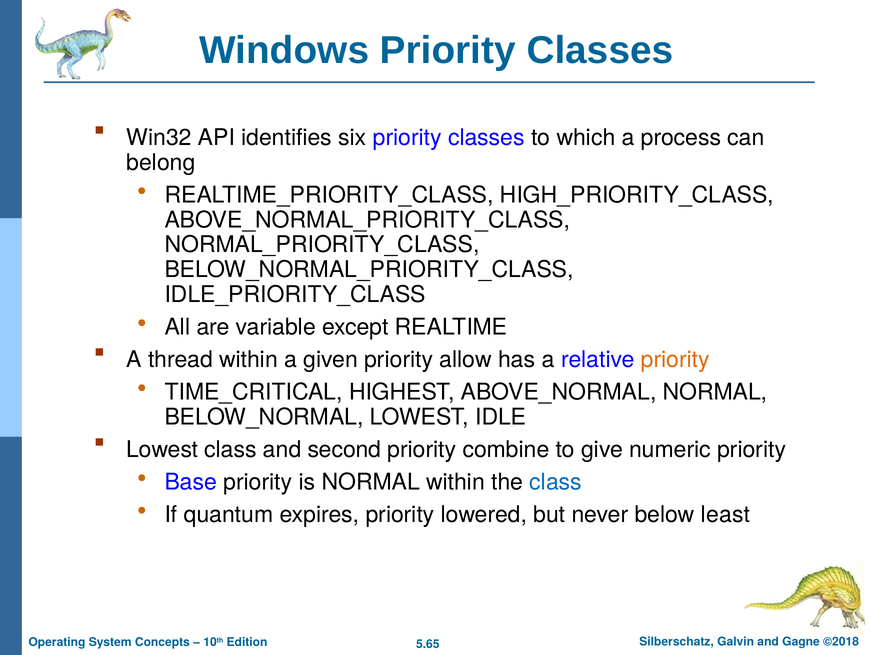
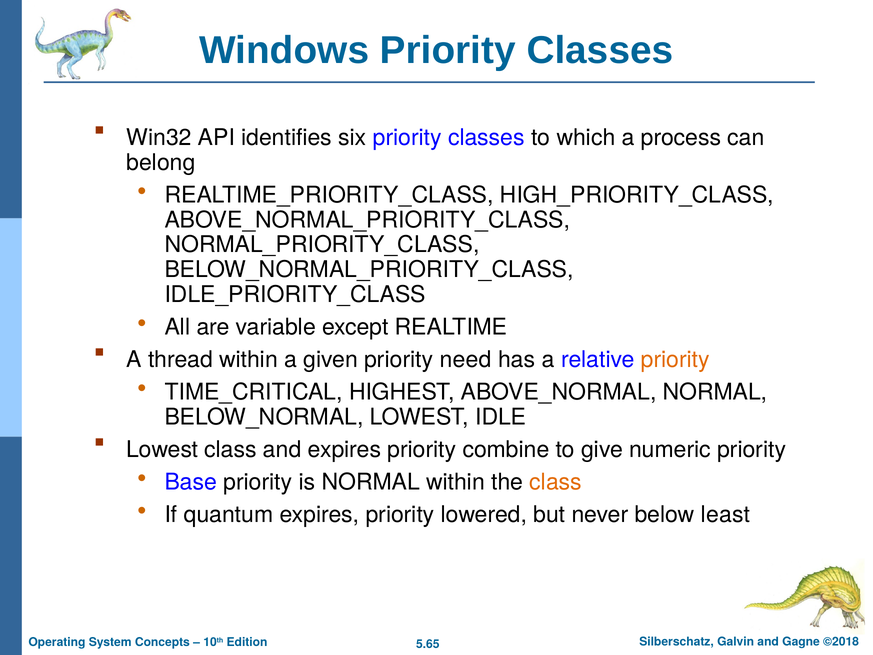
allow: allow -> need (465, 360)
and second: second -> expires (344, 449)
class colour: blue -> orange (556, 482)
